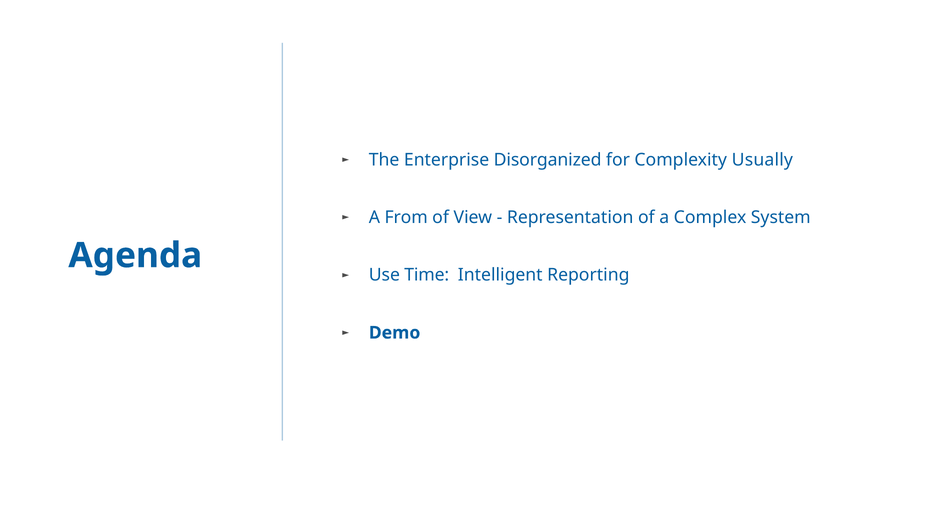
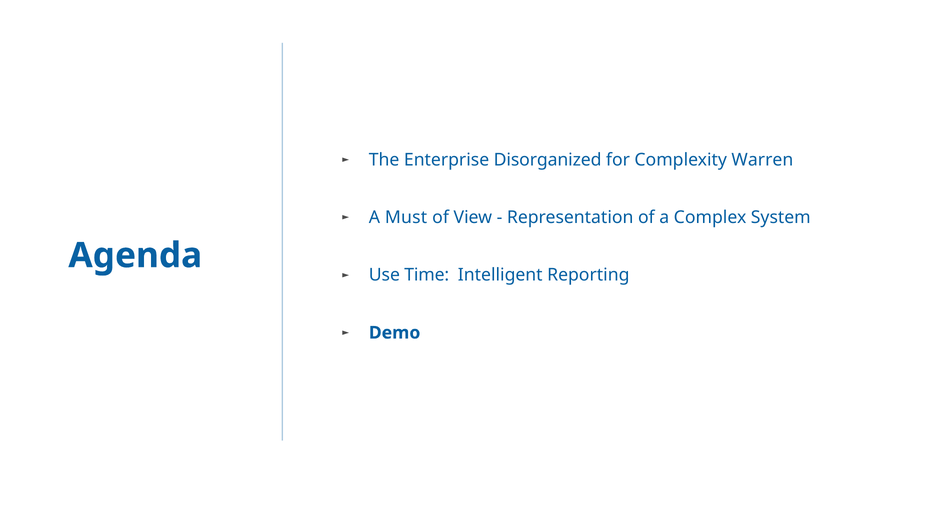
Usually: Usually -> Warren (762, 160)
From: From -> Must (406, 217)
